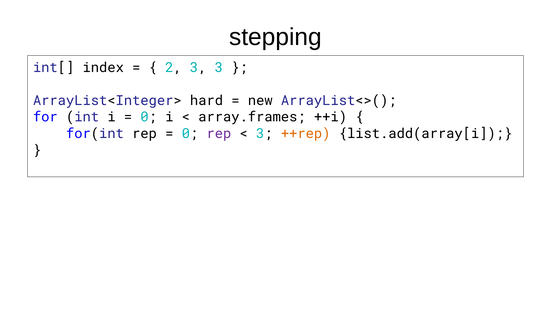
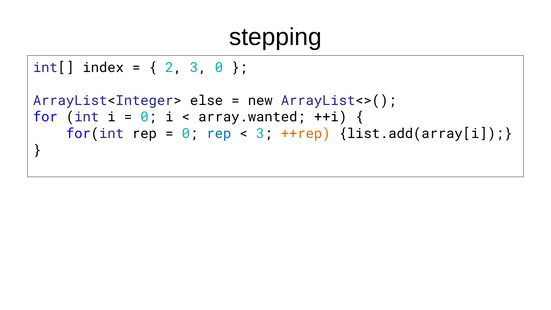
3 3: 3 -> 0 (219, 67)
hard: hard -> else (207, 101)
array.frames: array.frames -> array.wanted (252, 117)
rep colour: purple -> blue (219, 134)
